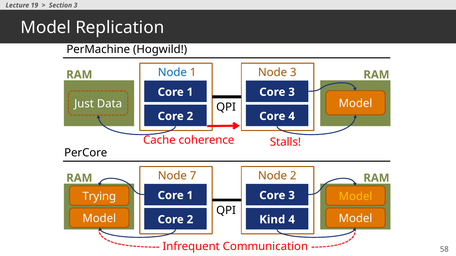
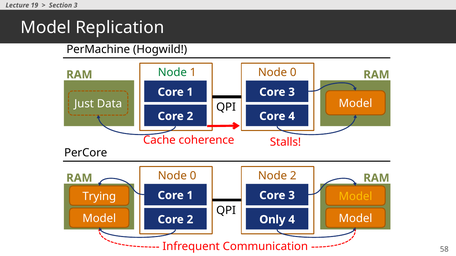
Node colour: blue -> green (172, 73)
3: 3 -> 0 (293, 73)
7: 7 -> 0 (193, 176)
Kind: Kind -> Only (272, 220)
